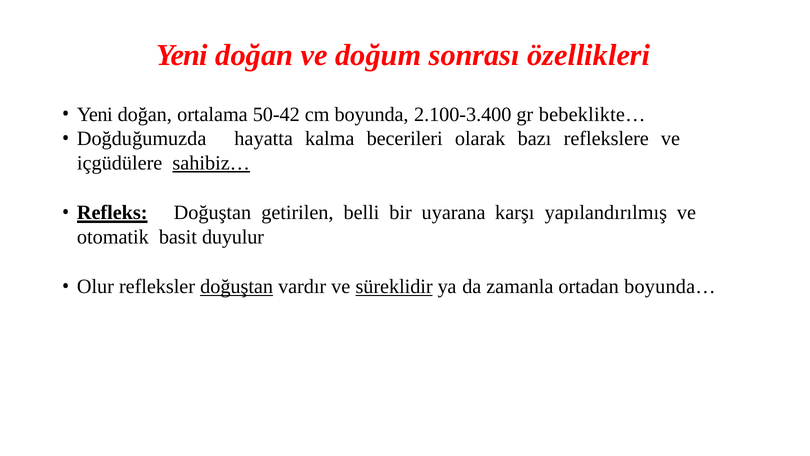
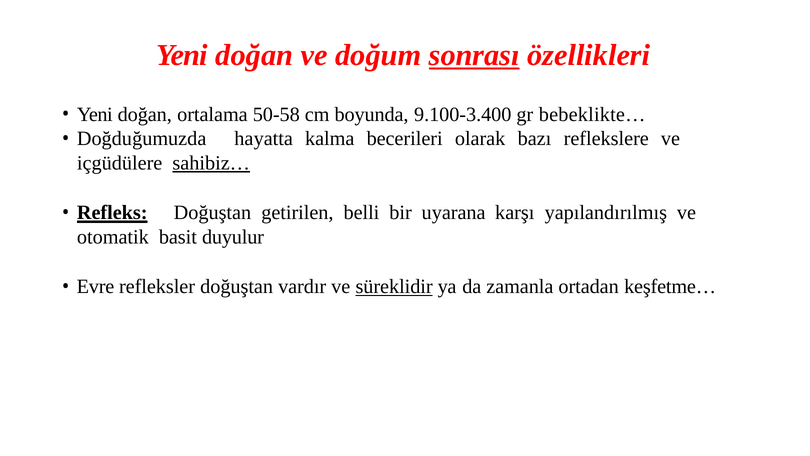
sonrası underline: none -> present (474, 55)
50-42: 50-42 -> 50-58 (276, 114)
2.100-3.400: 2.100-3.400 -> 9.100-3.400 (463, 114)
Olur: Olur -> Evre (96, 287)
doğuştan underline: present -> none (237, 287)
boyunda…: boyunda… -> keşfetme… (670, 287)
